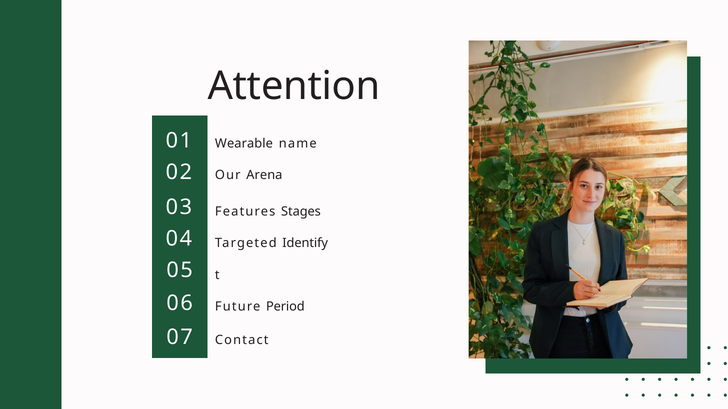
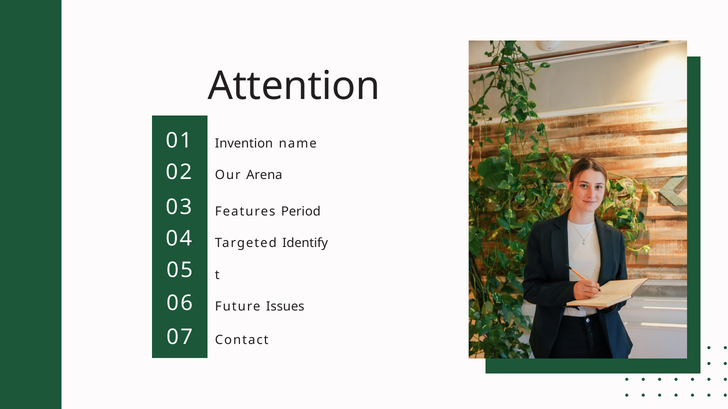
Wearable: Wearable -> Invention (244, 144)
Stages: Stages -> Period (301, 212)
Period: Period -> Issues (285, 307)
